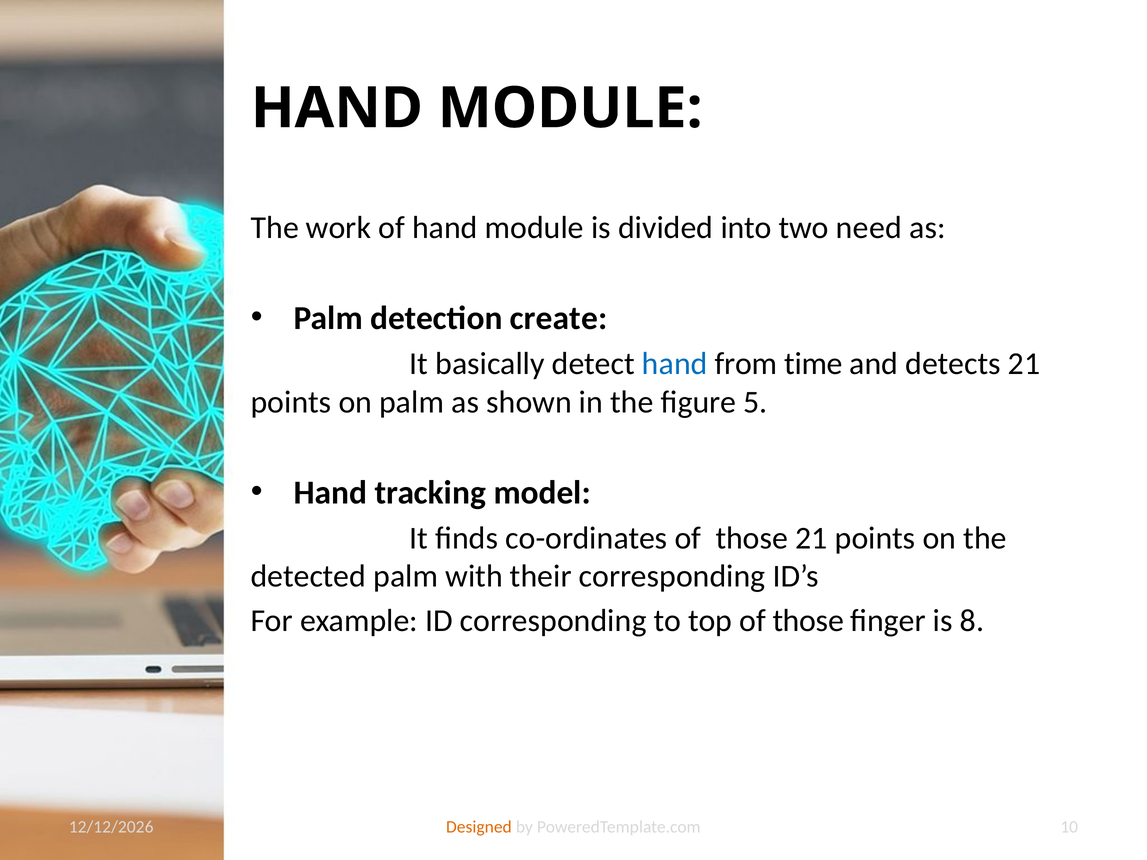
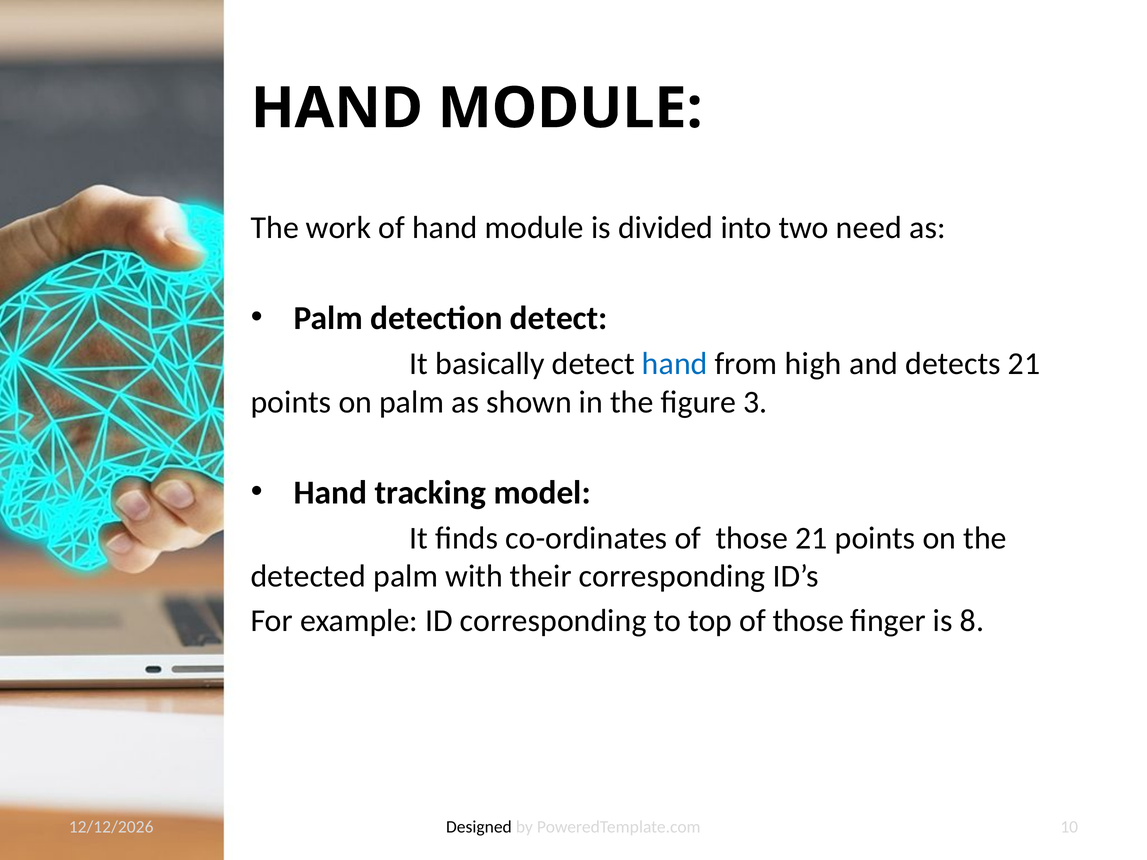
detection create: create -> detect (559, 318)
time: time -> high (813, 364)
5: 5 -> 3 (755, 402)
Designed colour: orange -> black (479, 827)
